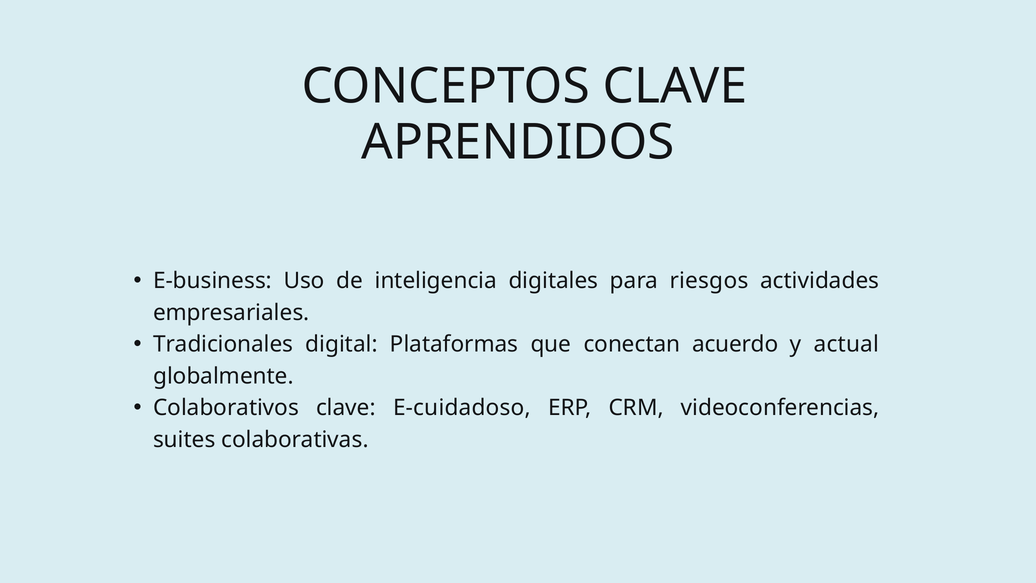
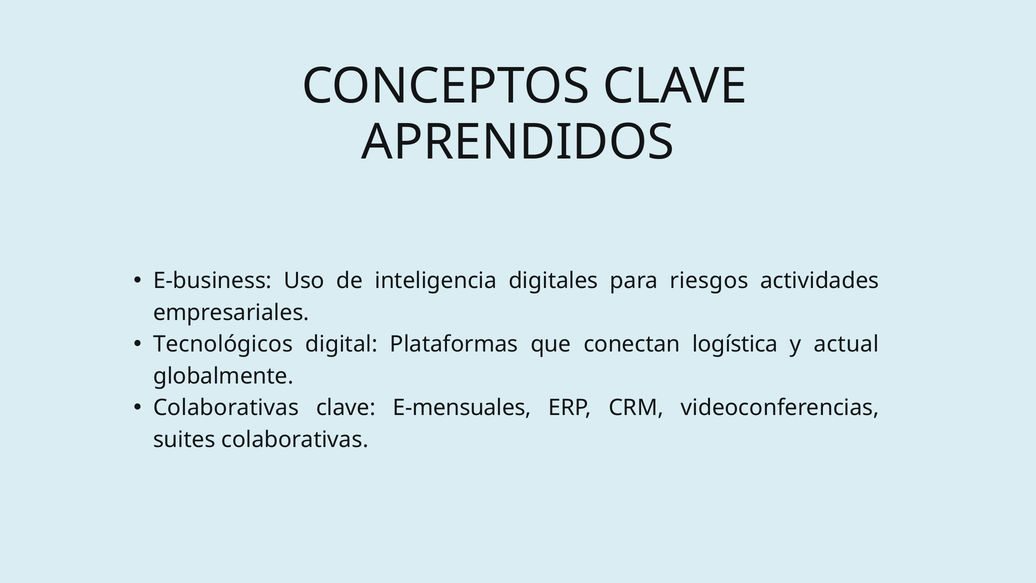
Tradicionales: Tradicionales -> Tecnológicos (223, 344)
acuerdo: acuerdo -> logística (735, 344)
Colaborativos: Colaborativos -> Colaborativas (226, 408)
E-cuidadoso: E-cuidadoso -> E-mensuales (462, 408)
